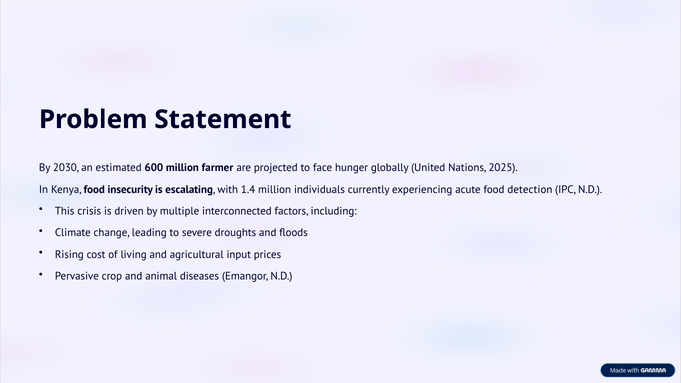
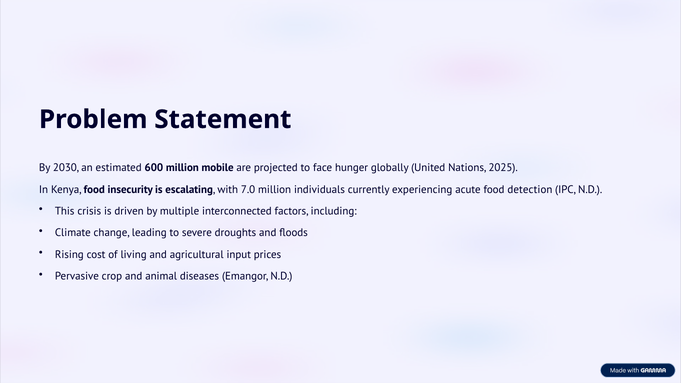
farmer: farmer -> mobile (218, 168)
1.4: 1.4 -> 7.0 (248, 189)
